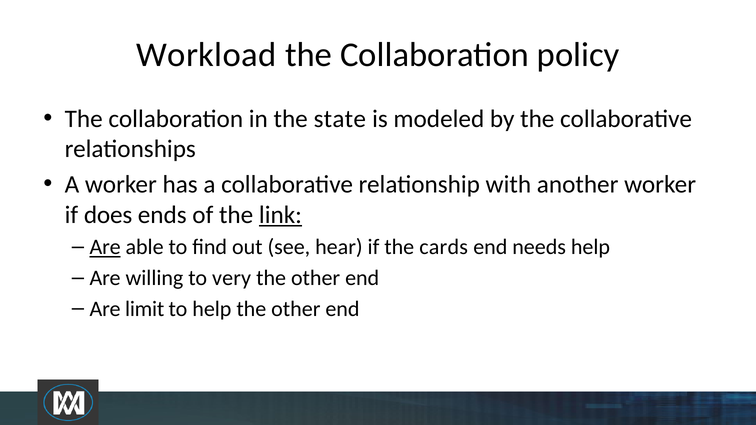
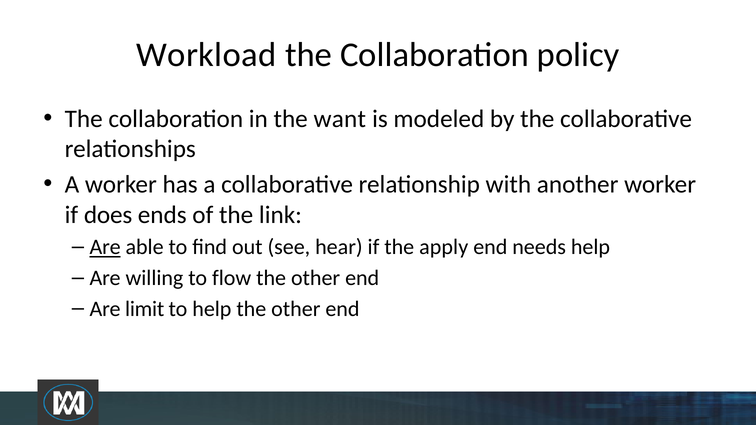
state: state -> want (340, 119)
link underline: present -> none (280, 215)
cards: cards -> apply (444, 247)
very: very -> flow (232, 278)
